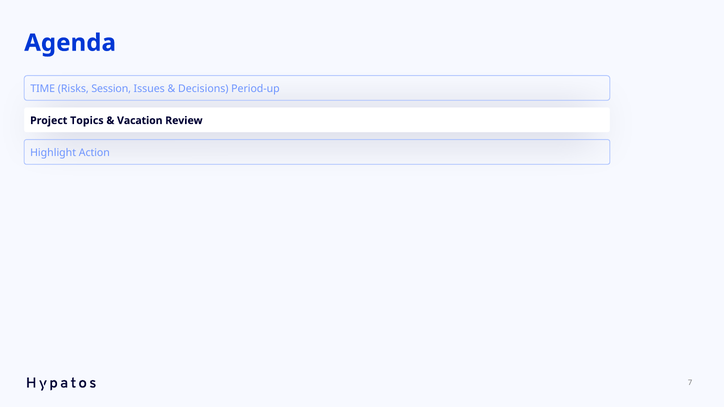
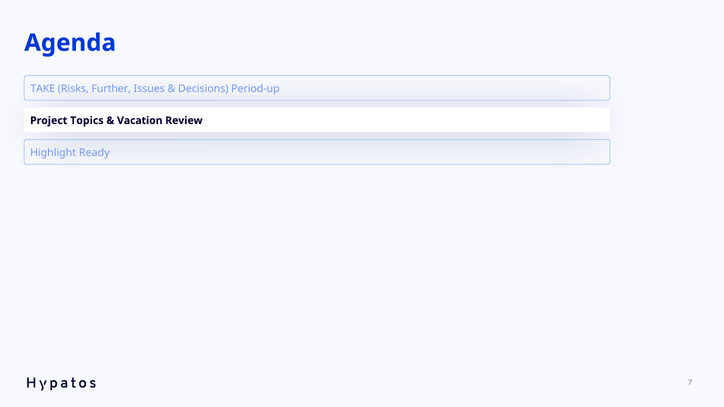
TIME: TIME -> TAKE (43, 89)
Session: Session -> Further (111, 89)
Action: Action -> Ready (94, 153)
